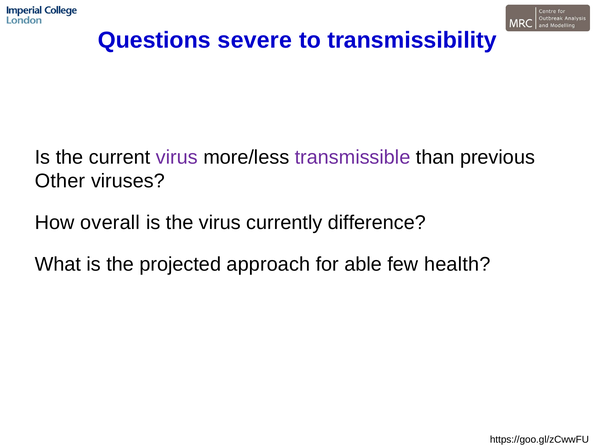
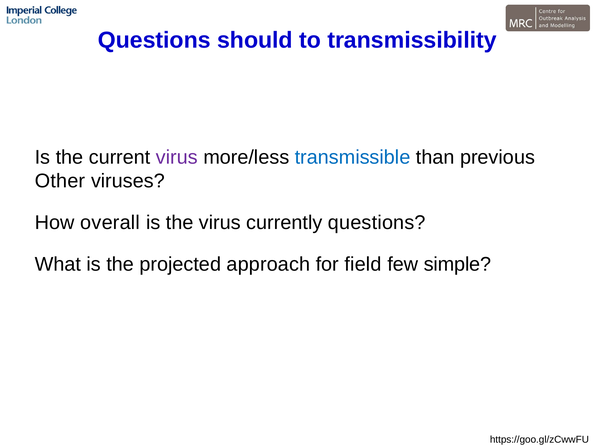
severe: severe -> should (255, 40)
transmissible colour: purple -> blue (353, 157)
currently difference: difference -> questions (377, 223)
able: able -> field (363, 264)
health: health -> simple (457, 264)
